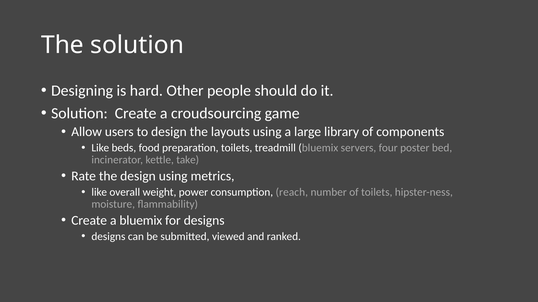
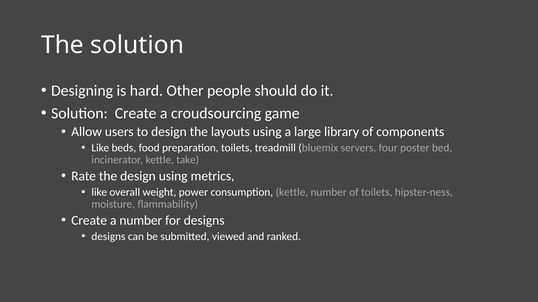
consumption reach: reach -> kettle (292, 193)
a bluemix: bluemix -> number (141, 221)
